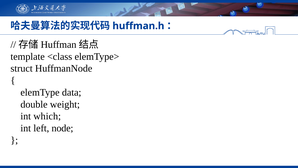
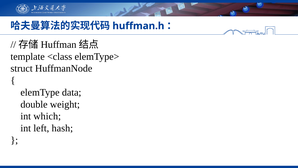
node: node -> hash (62, 128)
